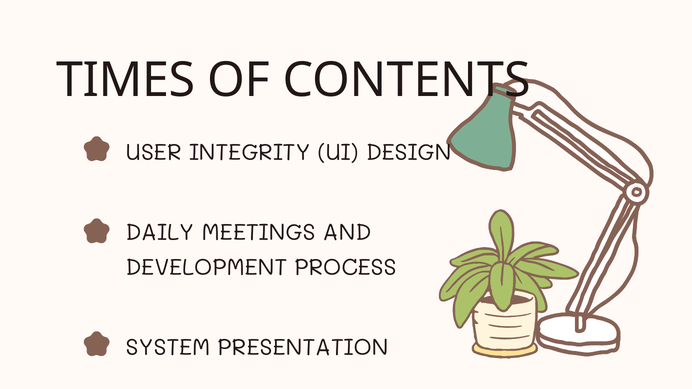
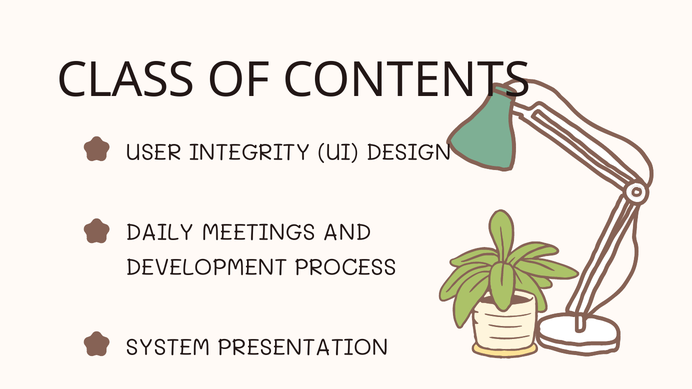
TIMES: TIMES -> CLASS (126, 80)
